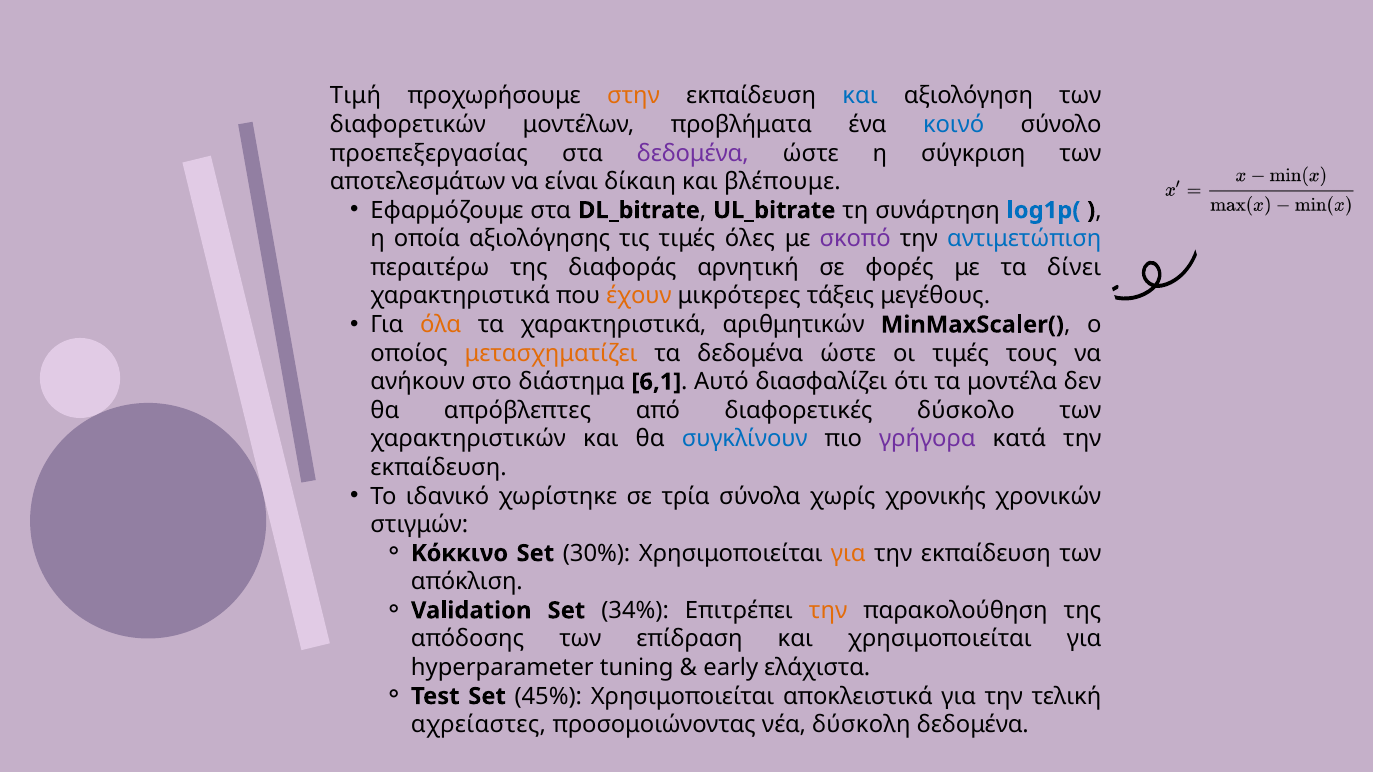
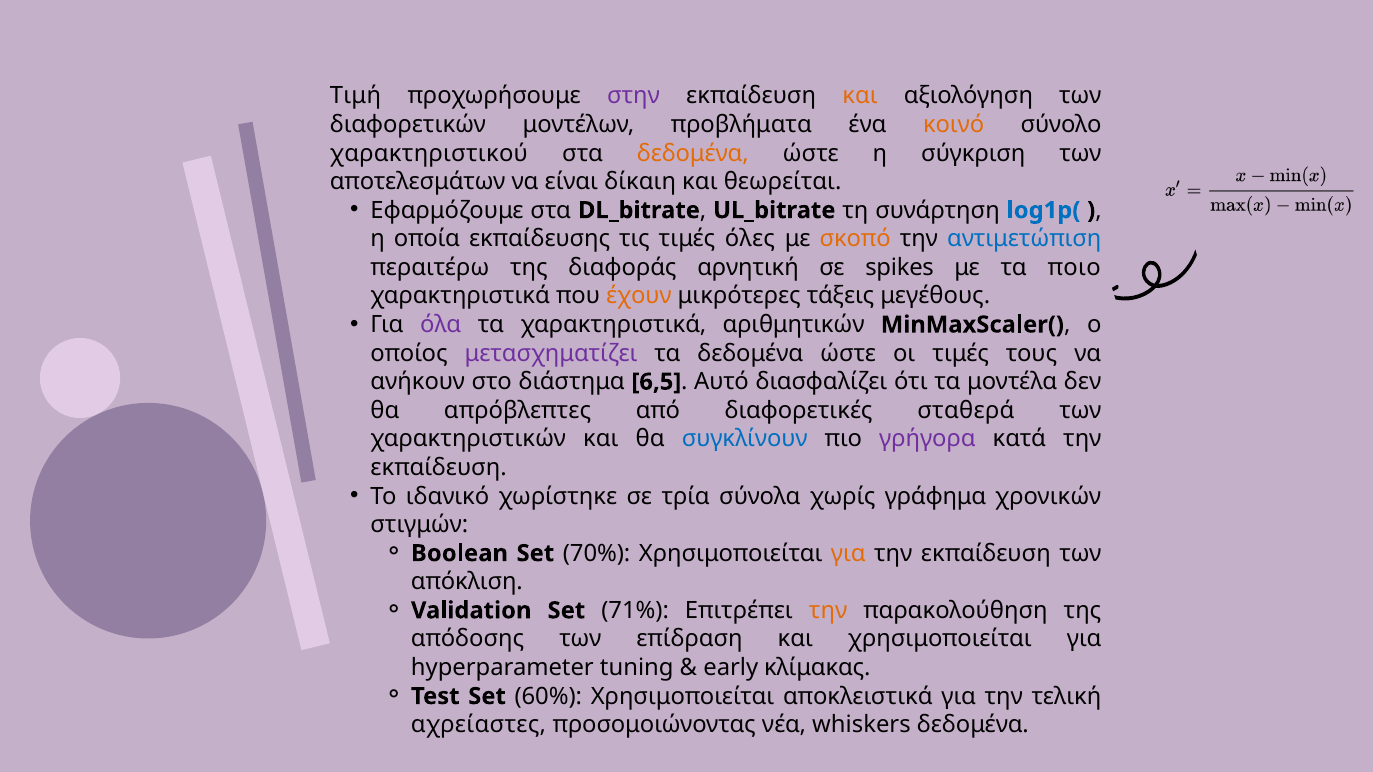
στην colour: orange -> purple (633, 96)
και colour: blue -> orange (860, 96)
κοινό colour: blue -> orange (954, 125)
προεπεξεργασίας: προεπεξεργασίας -> χαρακτηριστικού (429, 153)
δεδομένα colour: purple -> orange (693, 153)
βλέπουμε: βλέπουμε -> θεωρείται (783, 182)
αξιολόγησης: αξιολόγησης -> εκπαίδευσης (540, 239)
σκοπό colour: purple -> orange (855, 239)
φορές: φορές -> spikes (900, 268)
δίνει: δίνει -> ποιο (1074, 268)
όλα colour: orange -> purple (441, 325)
μετασχηματίζει colour: orange -> purple (551, 353)
6,1: 6,1 -> 6,5 (656, 382)
δύσκολο: δύσκολο -> σταθερά (966, 411)
χρονικής: χρονικής -> γράφημα (936, 496)
Κόκκινο: Κόκκινο -> Boolean (459, 554)
30%: 30% -> 70% (597, 554)
34%: 34% -> 71% (635, 611)
ελάχιστα: ελάχιστα -> κλίμακας (817, 668)
45%: 45% -> 60% (548, 697)
δύσκολη: δύσκολη -> whiskers (861, 725)
